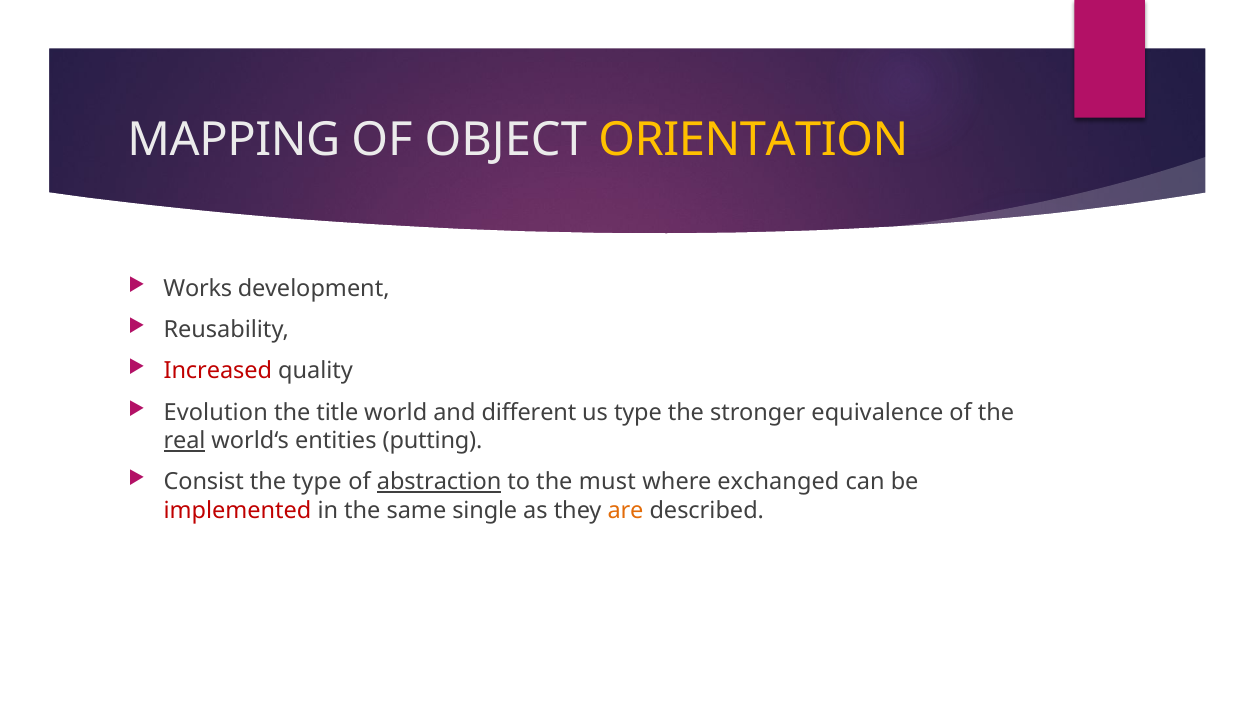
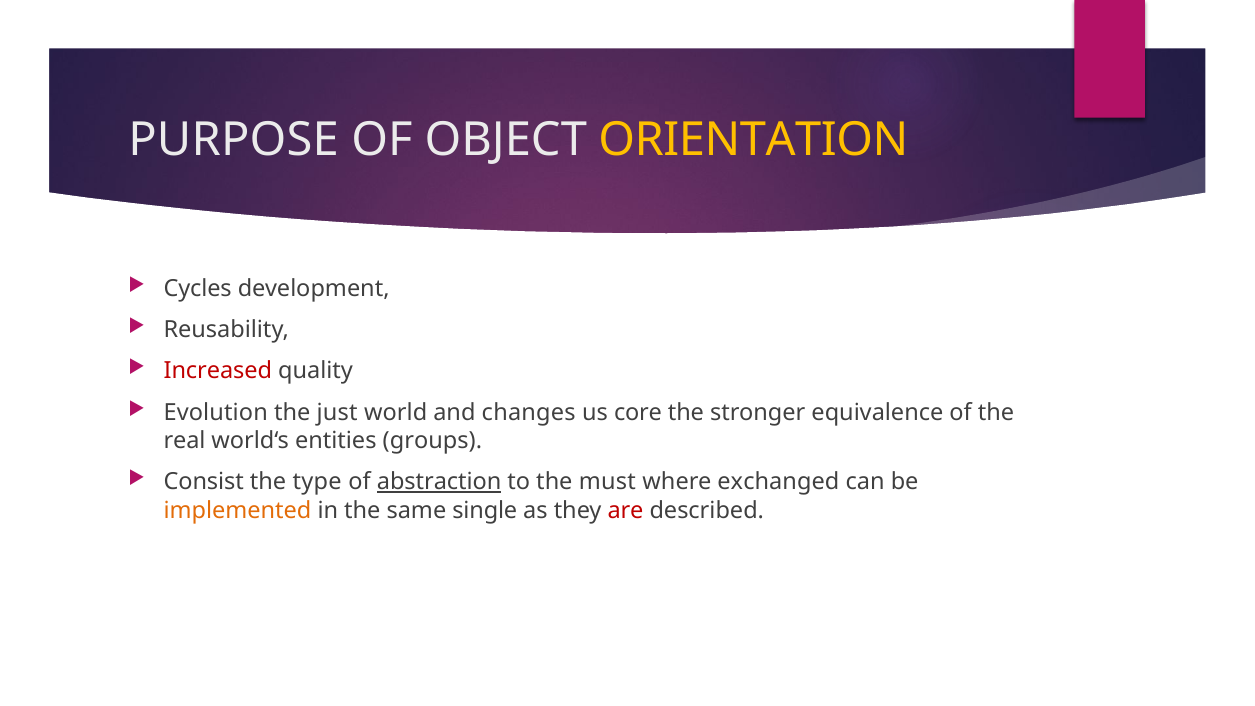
MAPPING: MAPPING -> PURPOSE (234, 140)
Works: Works -> Cycles (198, 288)
title: title -> just (337, 412)
different: different -> changes (529, 412)
us type: type -> core (638, 412)
real underline: present -> none (185, 441)
putting: putting -> groups (432, 441)
implemented colour: red -> orange (237, 510)
are colour: orange -> red (626, 510)
